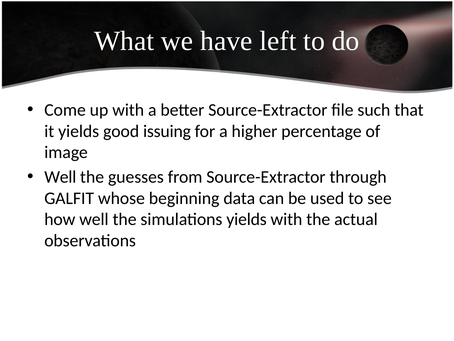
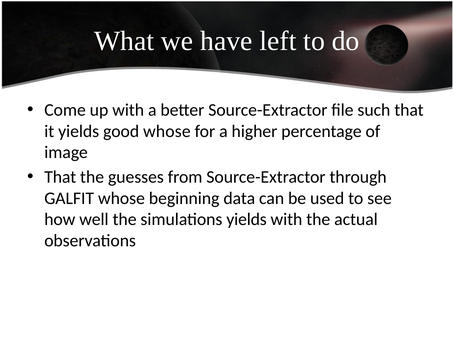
good issuing: issuing -> whose (167, 131)
Well: Well -> That (60, 177)
